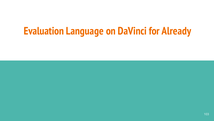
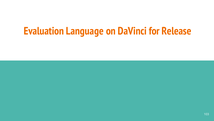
Already: Already -> Release (176, 31)
